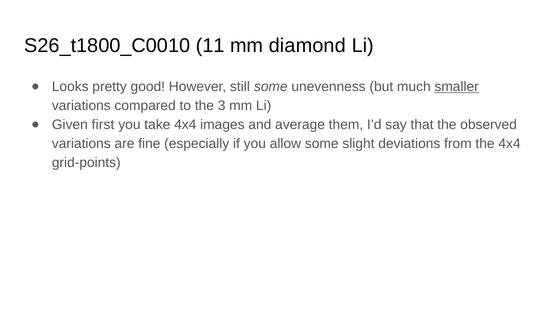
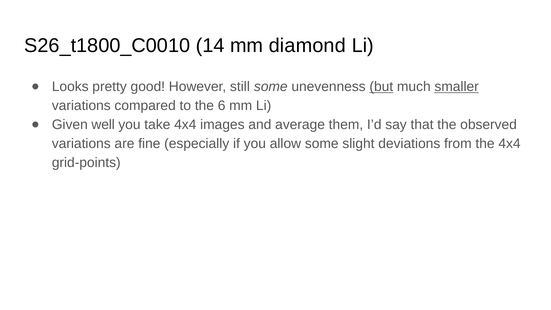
11: 11 -> 14 (210, 46)
but underline: none -> present (381, 87)
3: 3 -> 6 (222, 106)
first: first -> well (103, 125)
